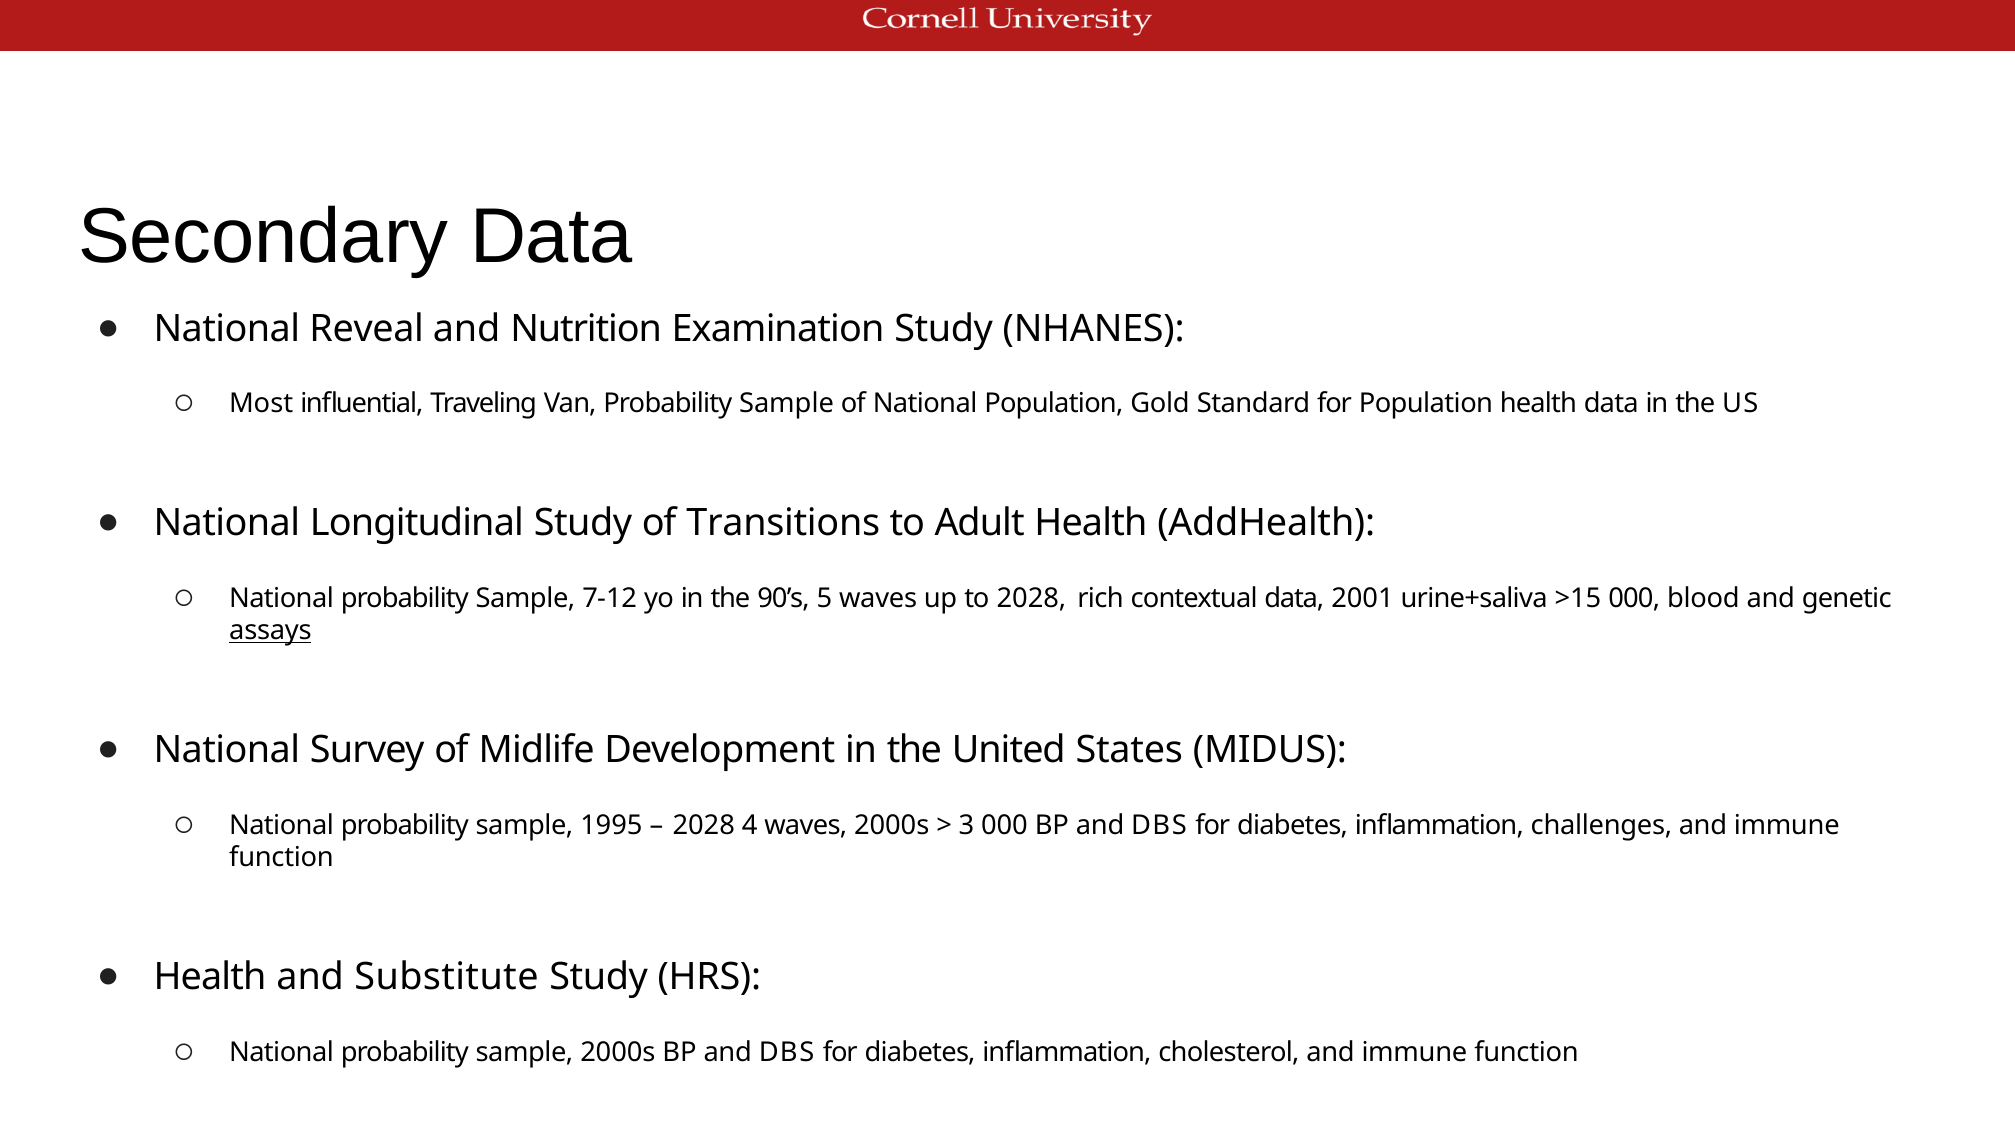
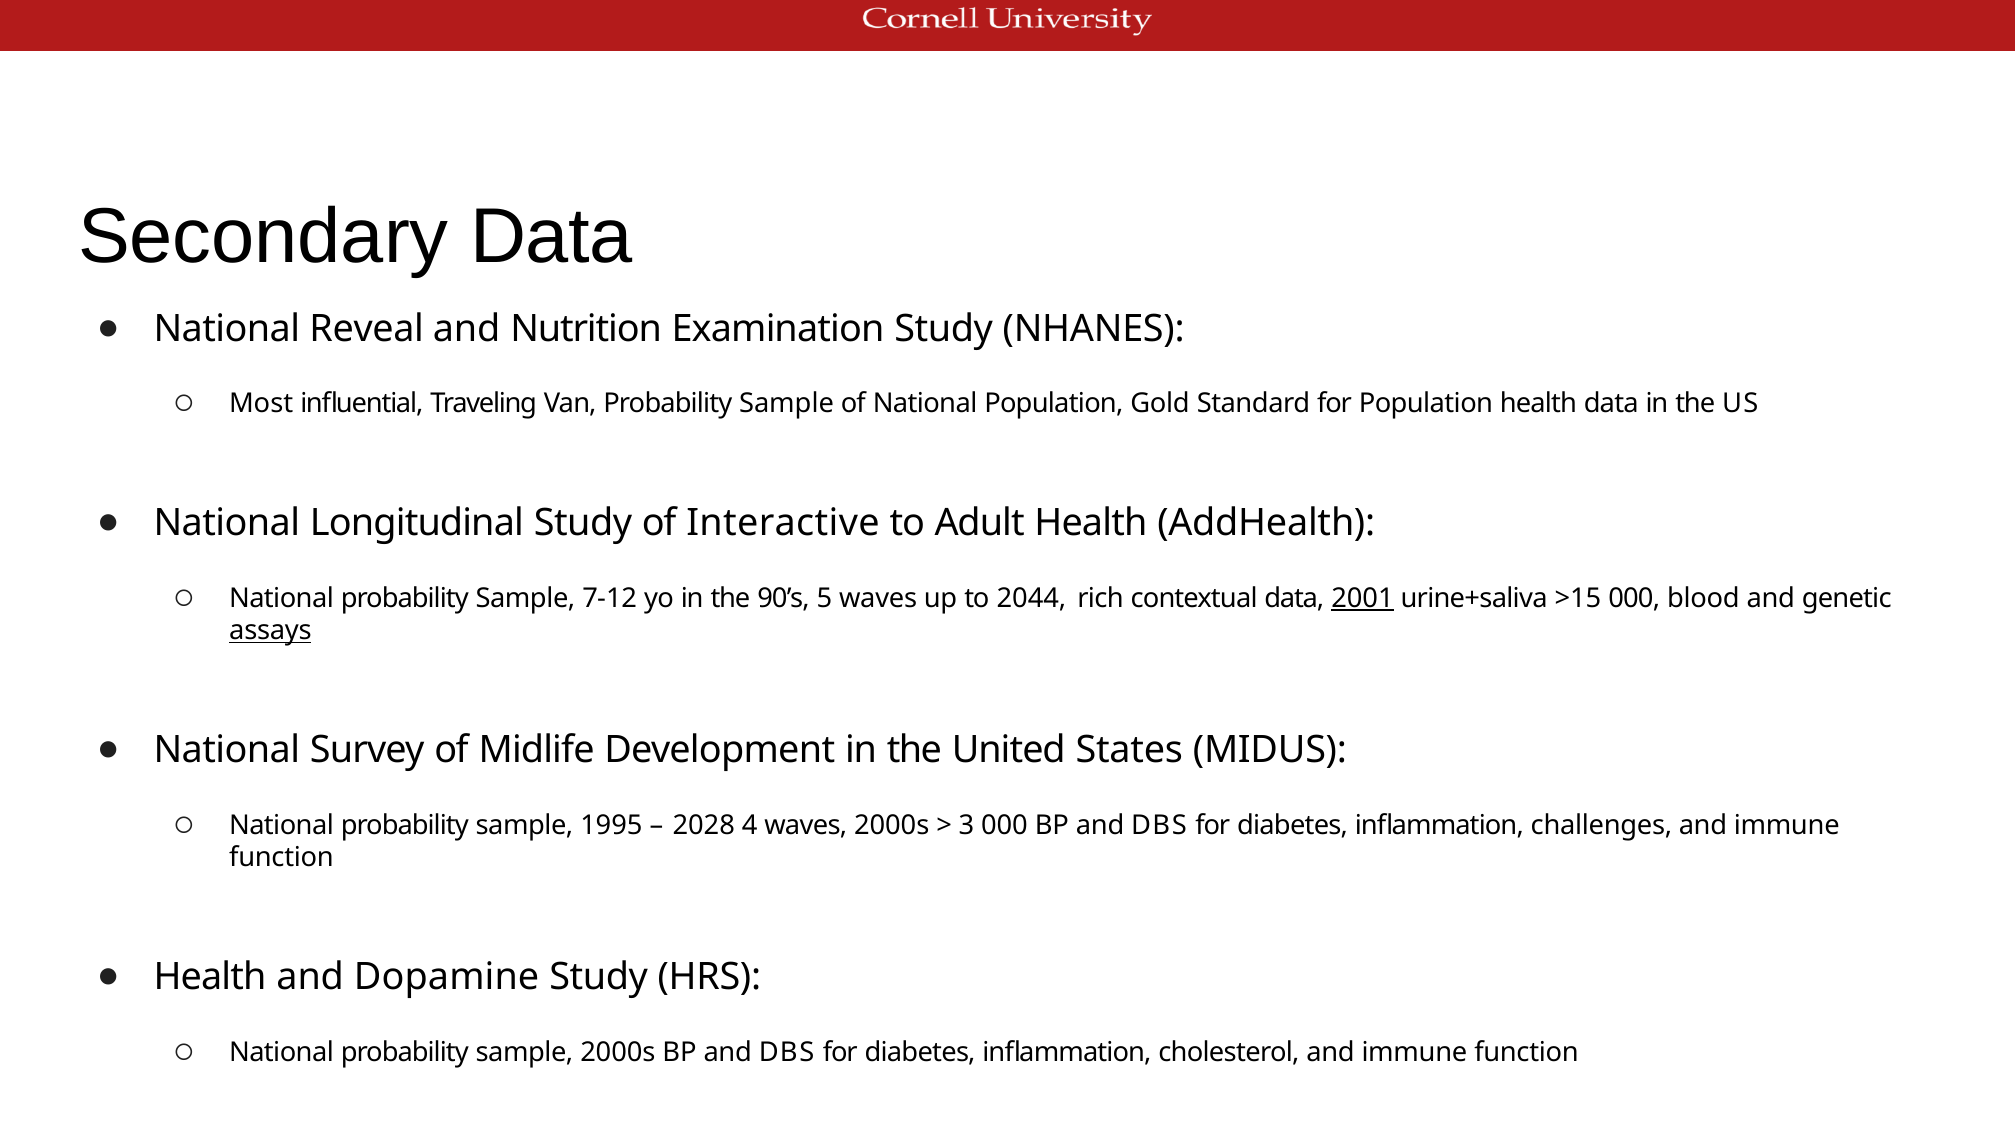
Transitions: Transitions -> Interactive (783, 523)
to 2028: 2028 -> 2044 (1031, 598)
2001 underline: none -> present (1363, 598)
Substitute: Substitute -> Dopamine (447, 977)
